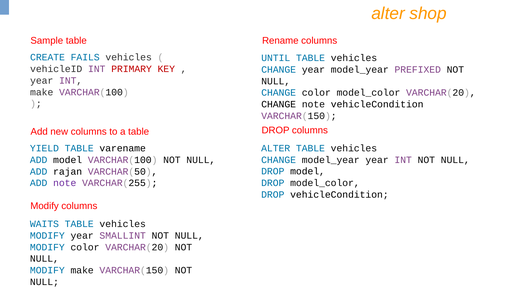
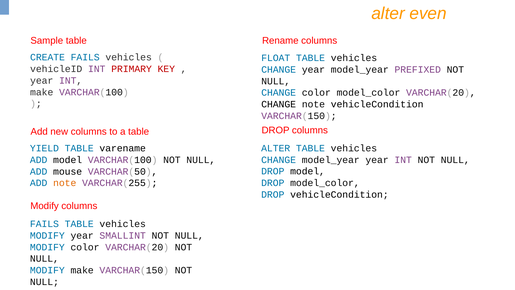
shop: shop -> even (428, 13)
UNTIL: UNTIL -> FLOAT (276, 58)
rajan: rajan -> mouse (68, 171)
note colour: purple -> orange (65, 183)
WAITS: WAITS -> FAILS (44, 224)
